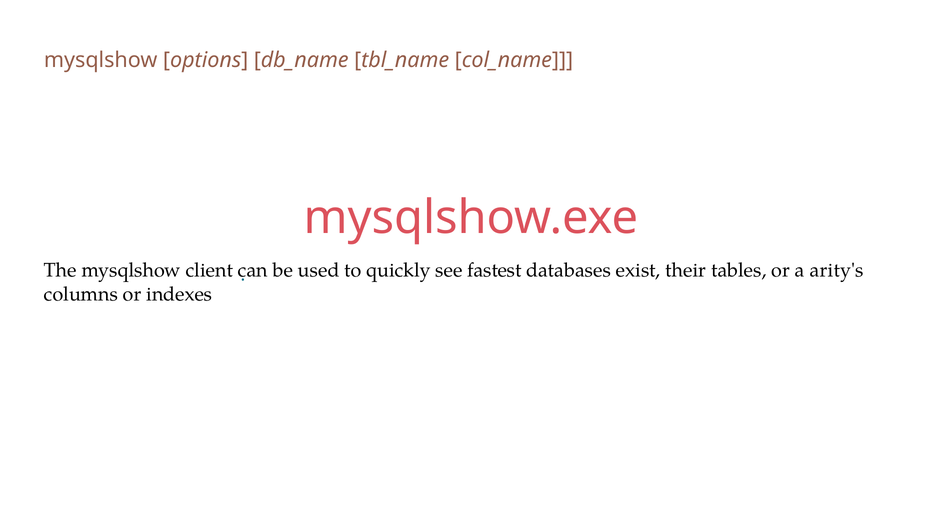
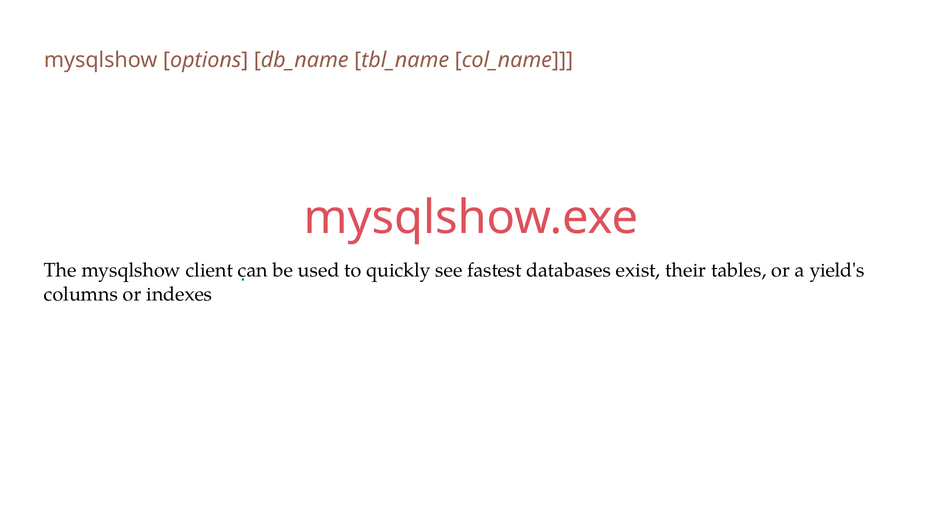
arity's: arity's -> yield's (837, 270)
